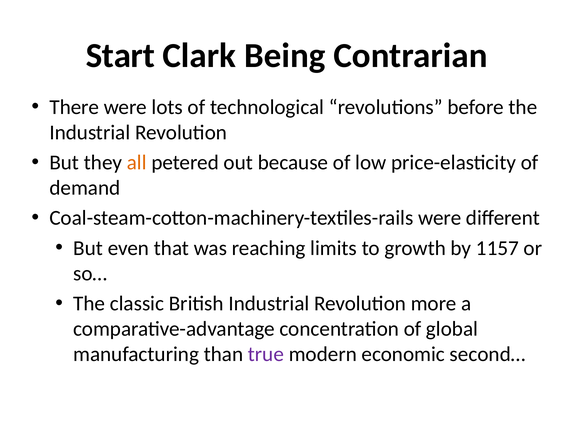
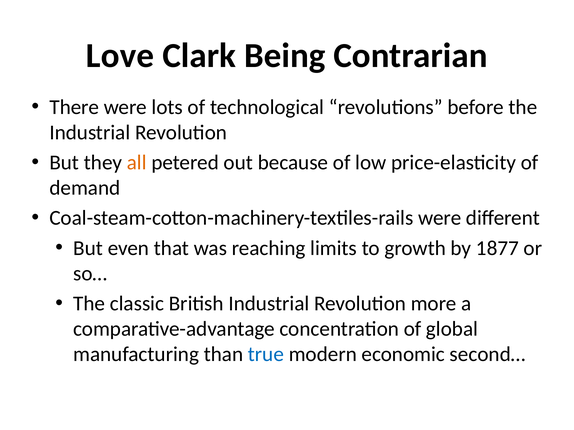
Start: Start -> Love (120, 56)
1157: 1157 -> 1877 (497, 248)
true colour: purple -> blue (266, 355)
